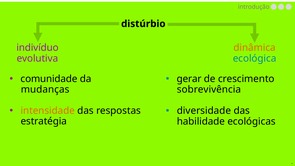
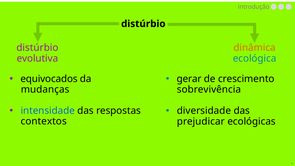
indivíduo: indivíduo -> distúrbio (37, 48)
comunidade: comunidade -> equivocados (49, 79)
intensidade colour: orange -> blue (48, 111)
estratégia: estratégia -> contextos (44, 121)
habilidade: habilidade -> prejudicar (201, 121)
